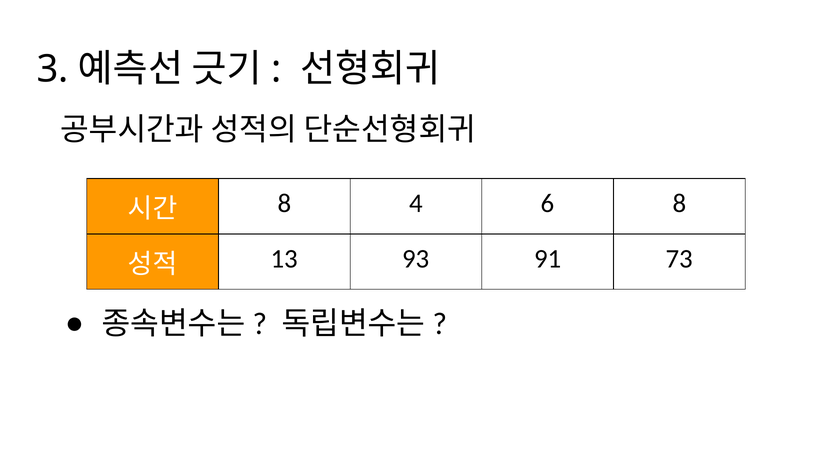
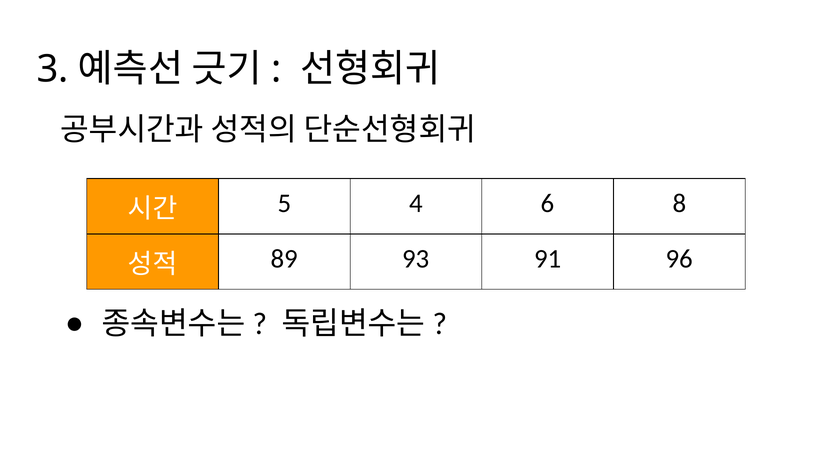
8: 8 -> 5 (284, 204)
13: 13 -> 89 (284, 259)
73: 73 -> 96 (679, 259)
